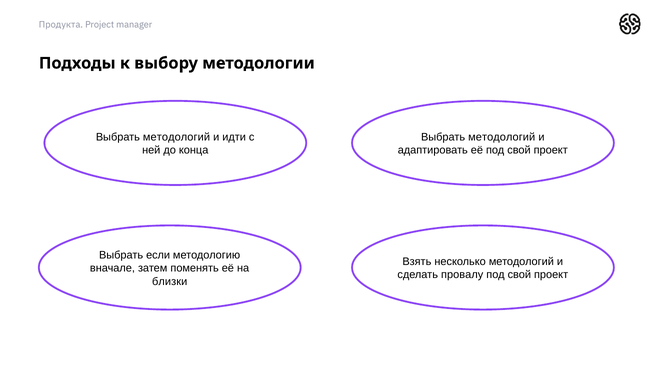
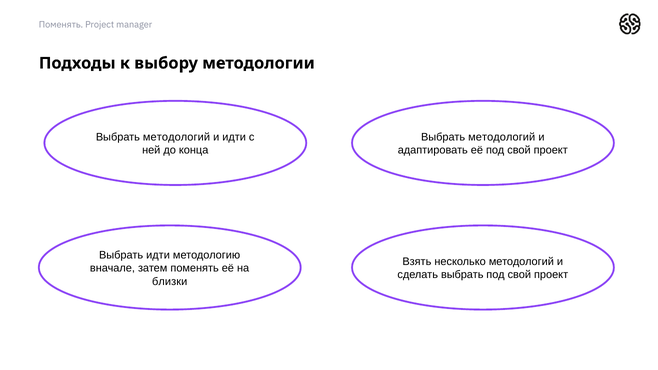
Продукта: Продукта -> Поменять (61, 25)
Выбрать если: если -> идти (158, 255)
сделать провалу: провалу -> выбрать (462, 275)
